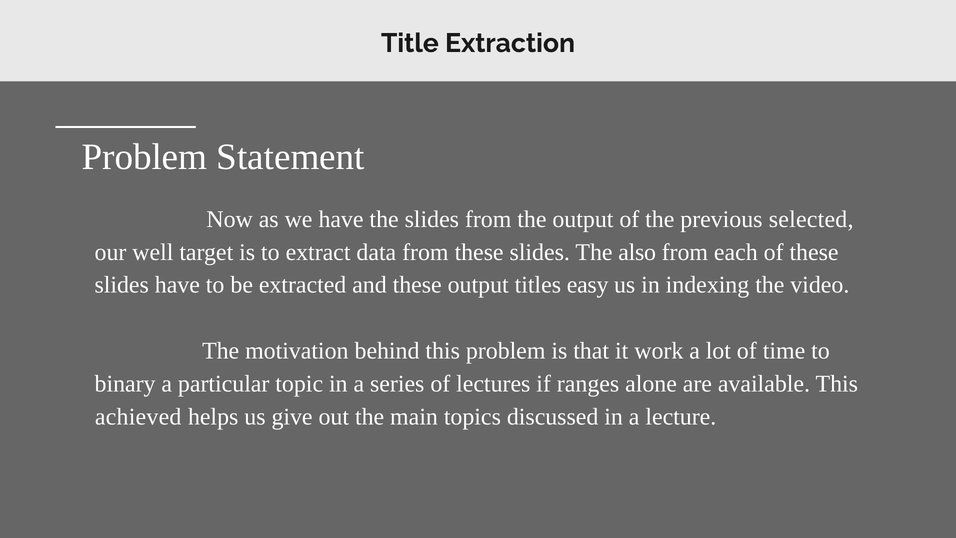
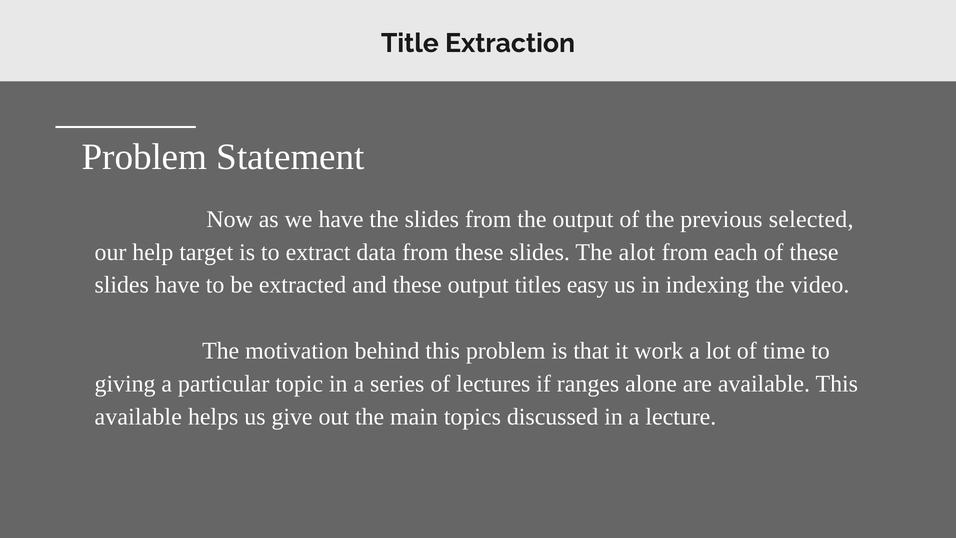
well: well -> help (153, 252)
also: also -> alot (637, 252)
binary: binary -> giving (125, 384)
achieved: achieved -> available (138, 417)
